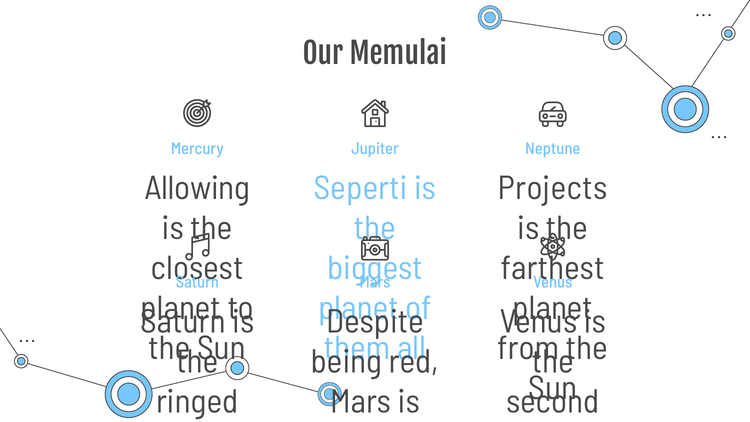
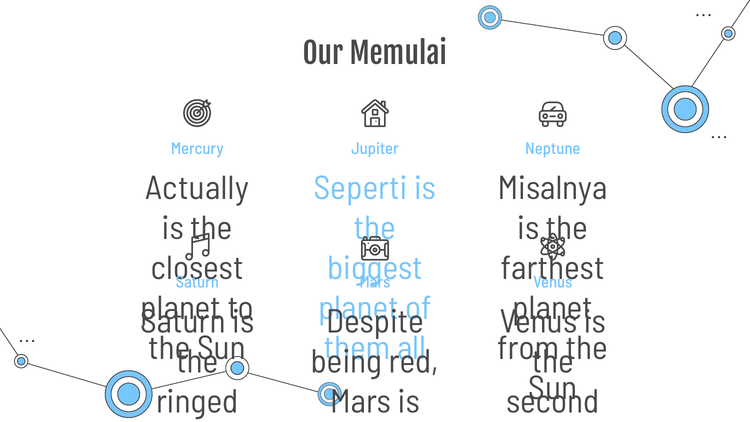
Allowing: Allowing -> Actually (197, 188)
Projects: Projects -> Misalnya (553, 188)
